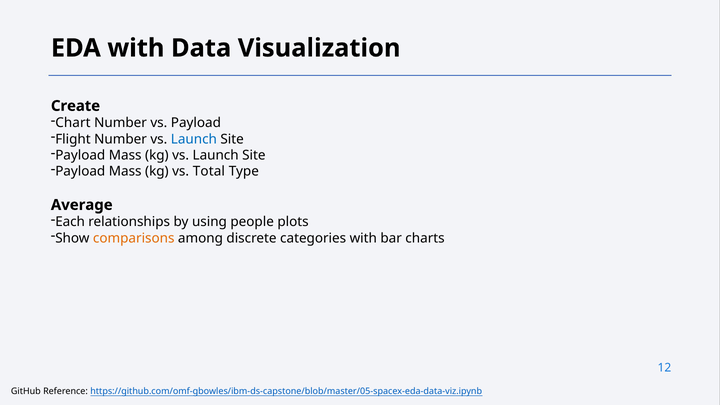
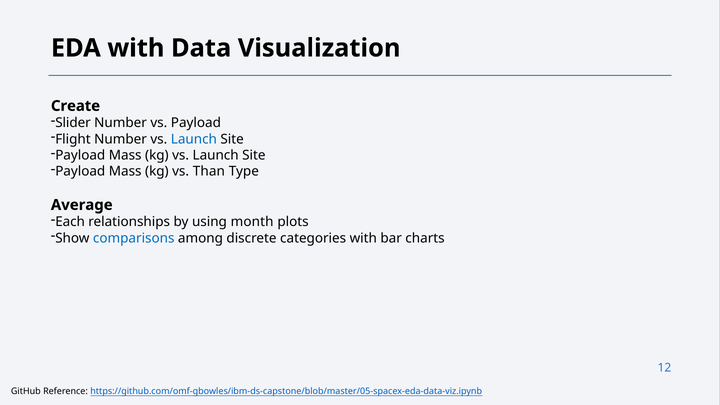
Chart: Chart -> Slider (73, 123)
Total: Total -> Than (209, 172)
people: people -> month (252, 222)
comparisons colour: orange -> blue (134, 238)
